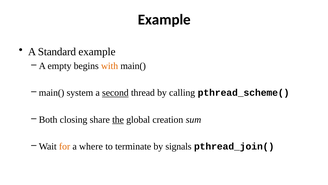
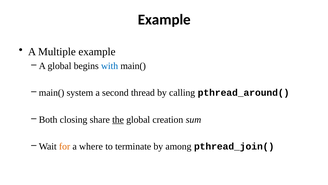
Standard: Standard -> Multiple (57, 52)
A empty: empty -> global (60, 66)
with colour: orange -> blue (110, 66)
second underline: present -> none (115, 93)
pthread_scheme(: pthread_scheme( -> pthread_around( (244, 93)
signals: signals -> among (178, 146)
